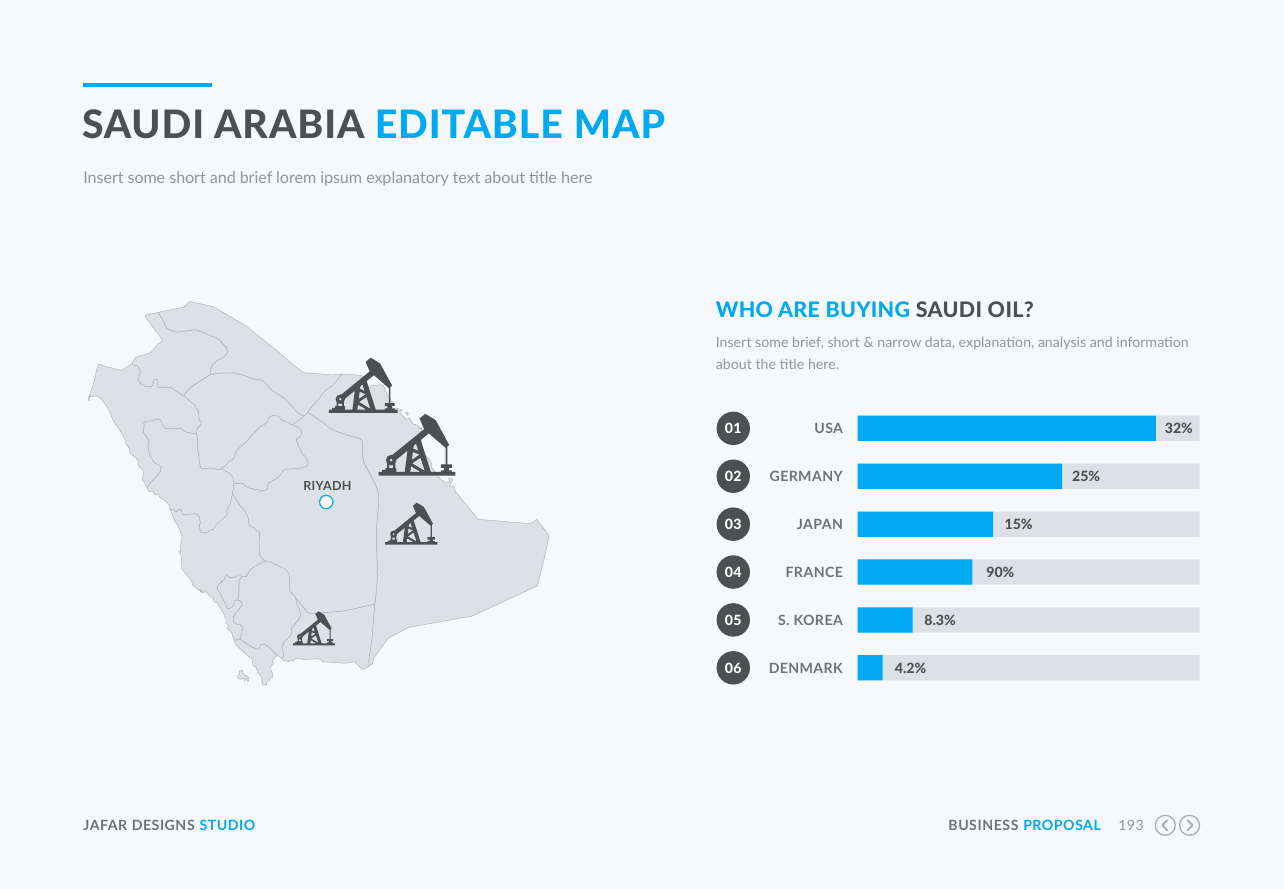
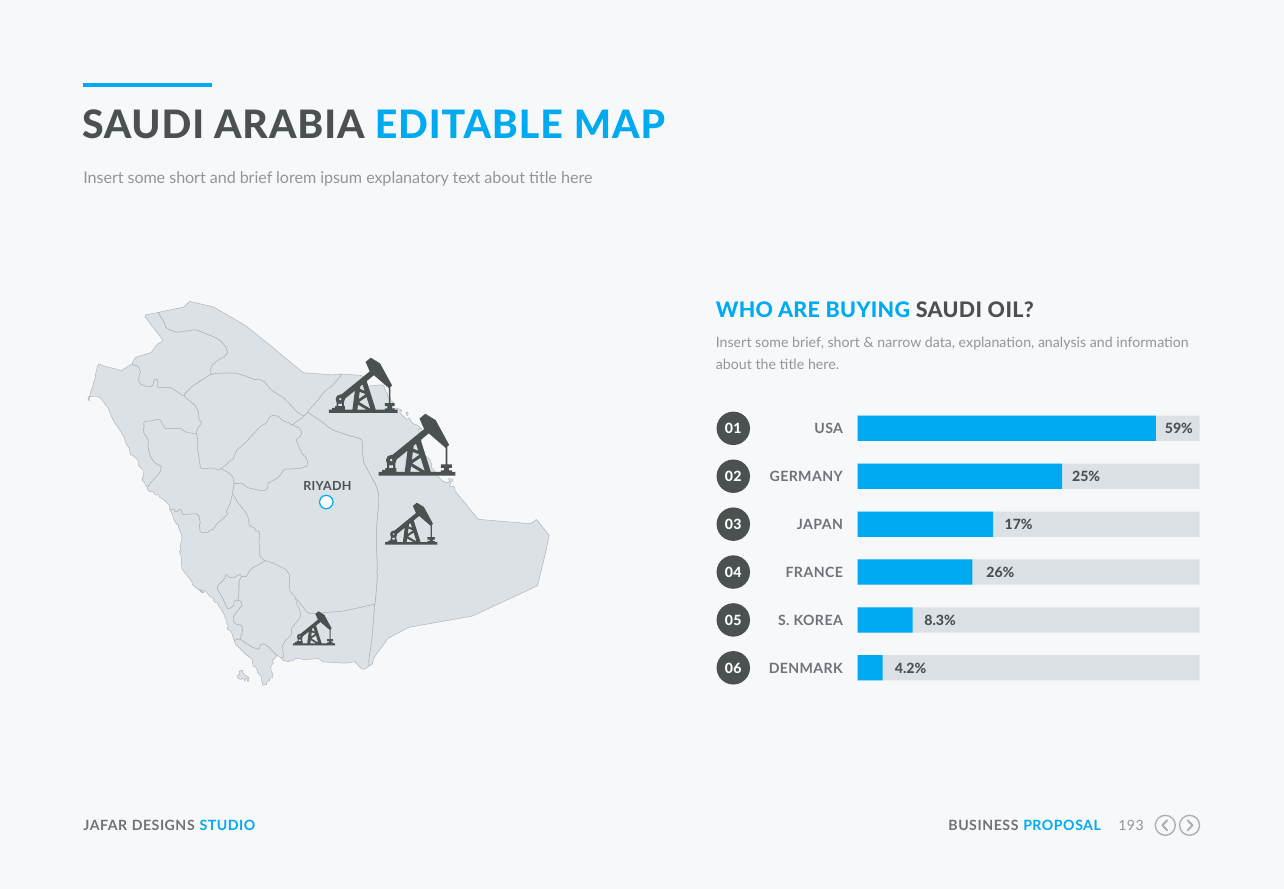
32%: 32% -> 59% (1179, 429)
15%: 15% -> 17% (1019, 525)
90%: 90% -> 26% (1000, 573)
